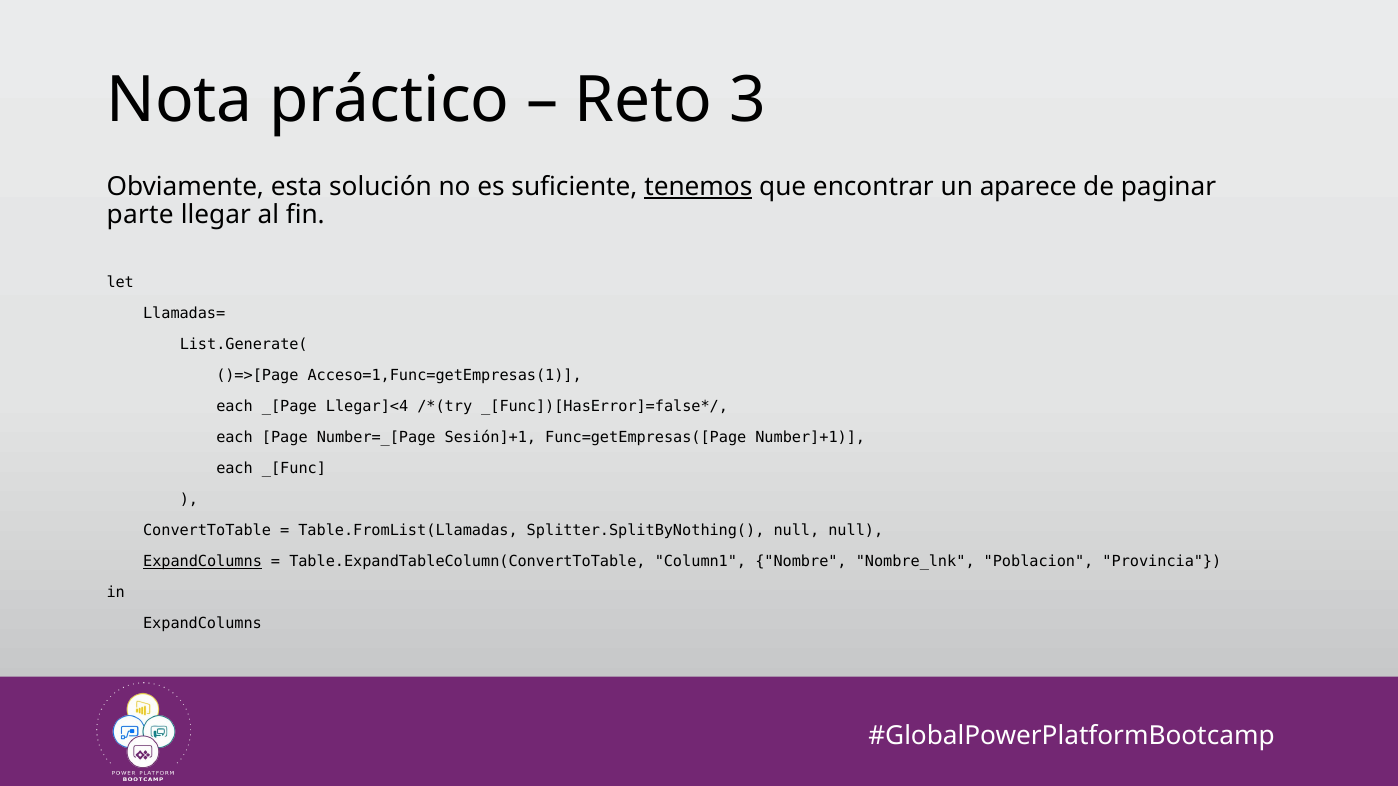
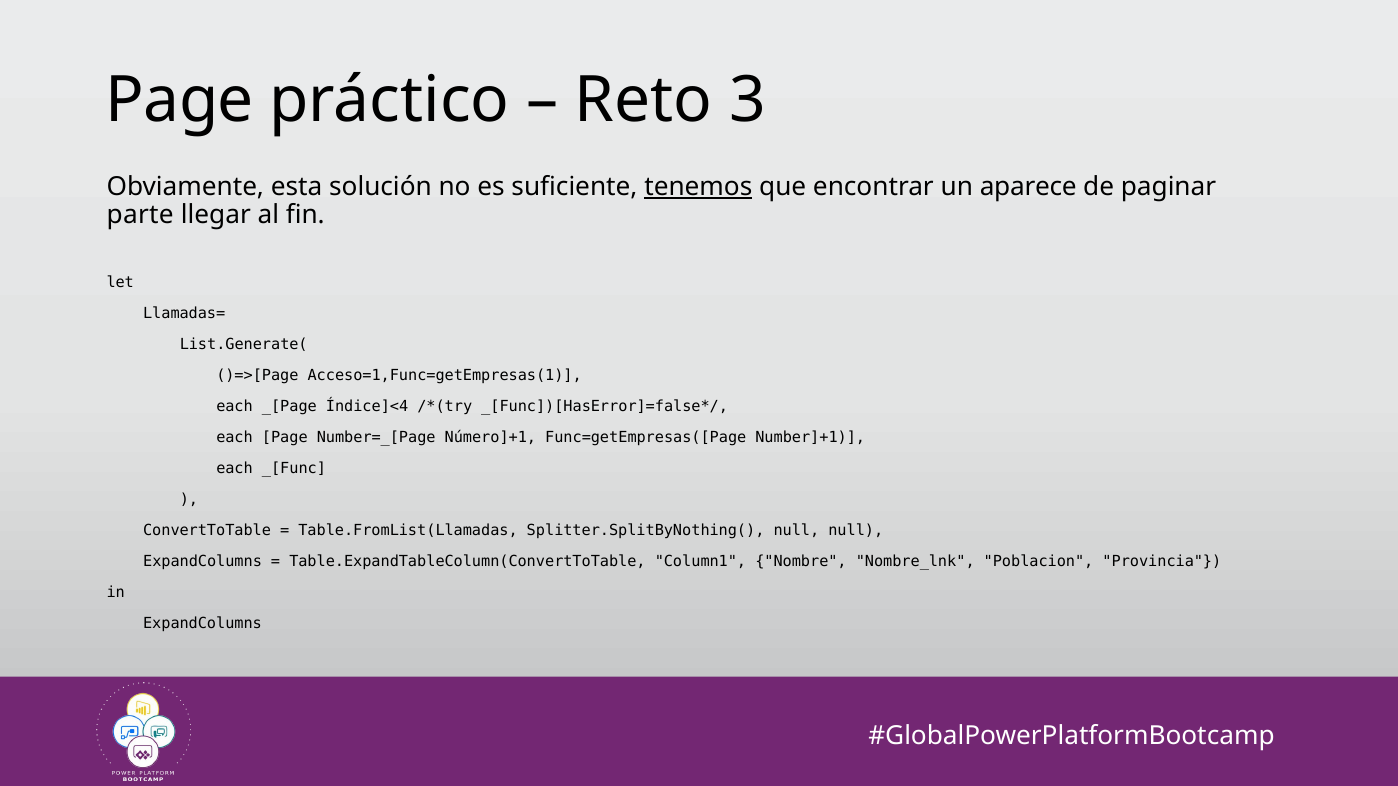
Nota: Nota -> Page (180, 101)
Llegar]<4: Llegar]<4 -> Índice]<4 (367, 407)
Sesión]+1: Sesión]+1 -> Número]+1 (490, 438)
ExpandColumns underline: present -> none (203, 562)
